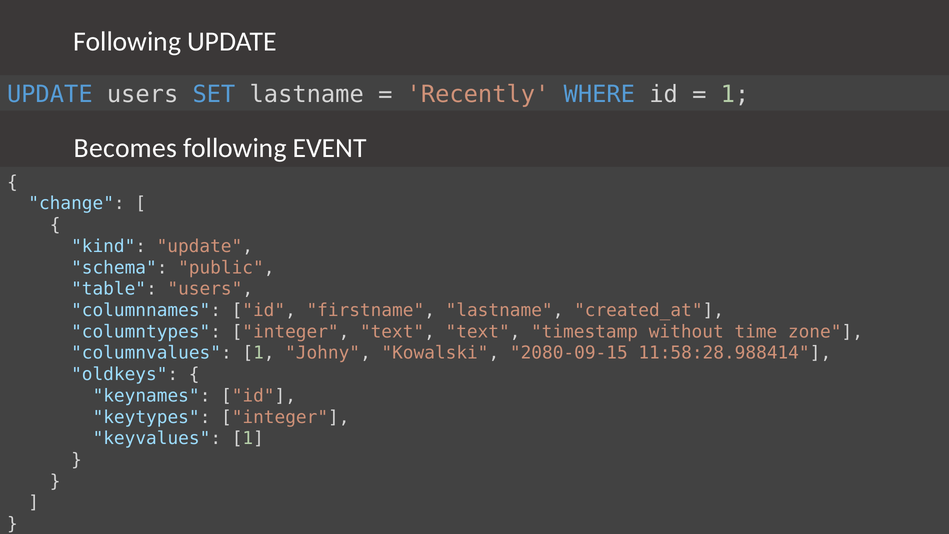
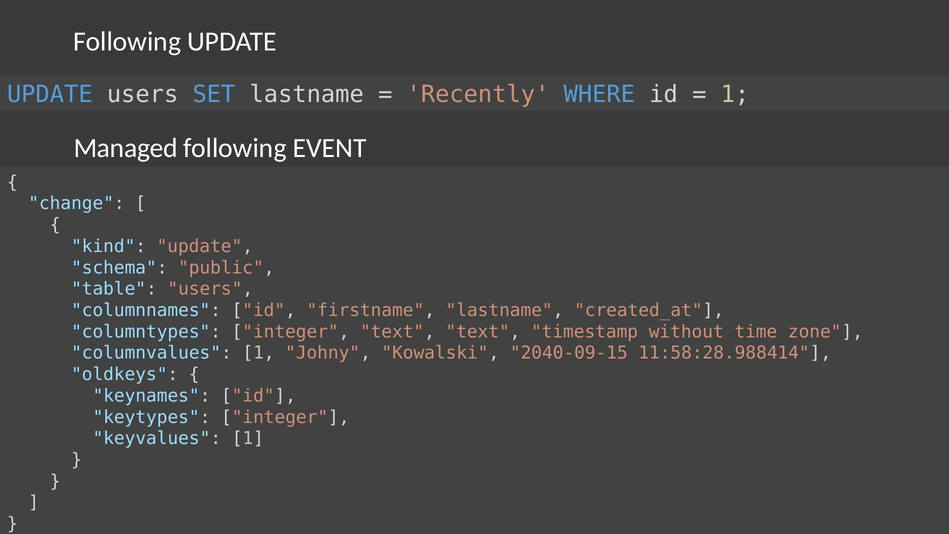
Becomes: Becomes -> Managed (126, 148)
2080-09-15: 2080-09-15 -> 2040-09-15 (569, 353)
